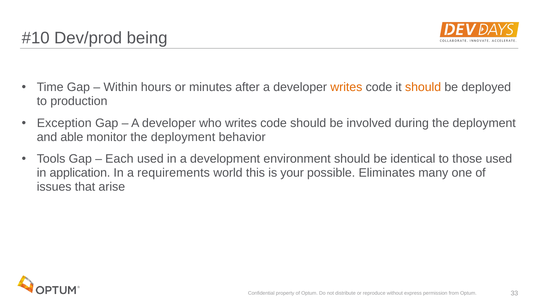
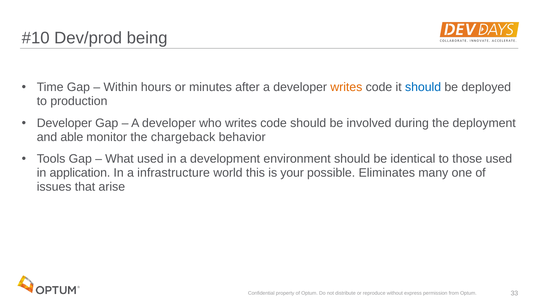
should colour: orange -> blue (423, 87)
Exception: Exception -> Developer (64, 123)
monitor the deployment: deployment -> chargeback (183, 137)
Each: Each -> What (119, 159)
requirements: requirements -> infrastructure (174, 173)
